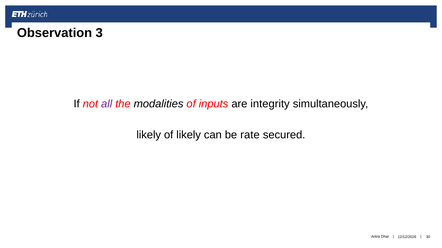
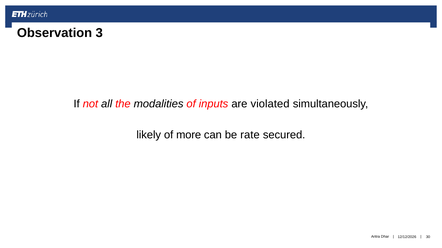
all colour: purple -> black (107, 104)
integrity: integrity -> violated (270, 104)
of likely: likely -> more (189, 135)
